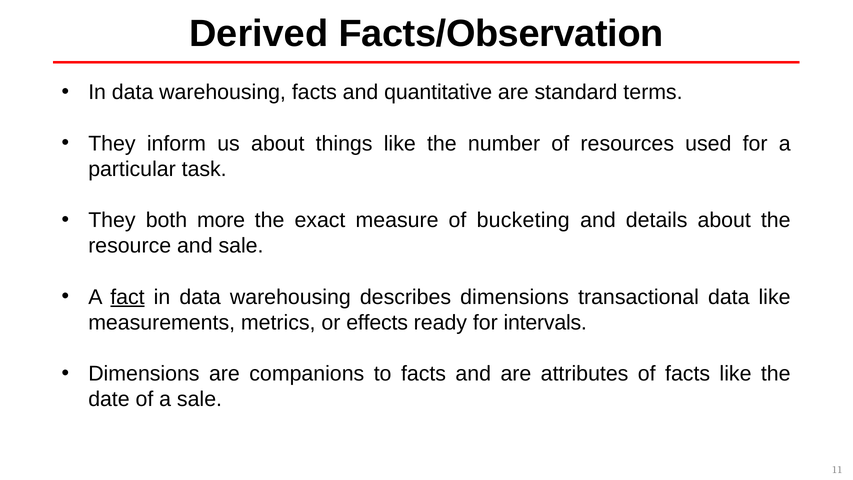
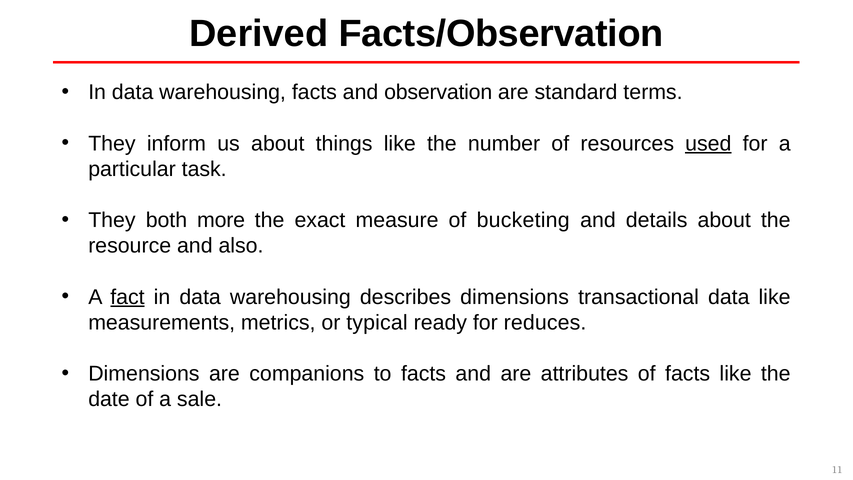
quantitative: quantitative -> observation (438, 92)
used underline: none -> present (708, 143)
and sale: sale -> also (241, 246)
effects: effects -> typical (377, 323)
intervals: intervals -> reduces (545, 323)
